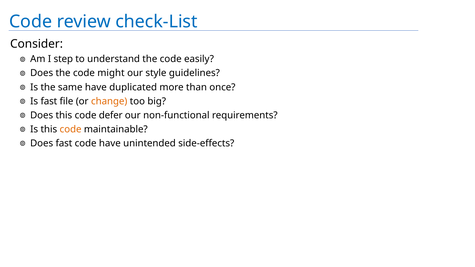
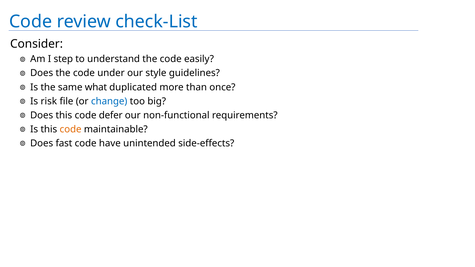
might: might -> under (111, 73)
same have: have -> what (96, 87)
Is fast: fast -> risk (49, 101)
change colour: orange -> blue (109, 101)
